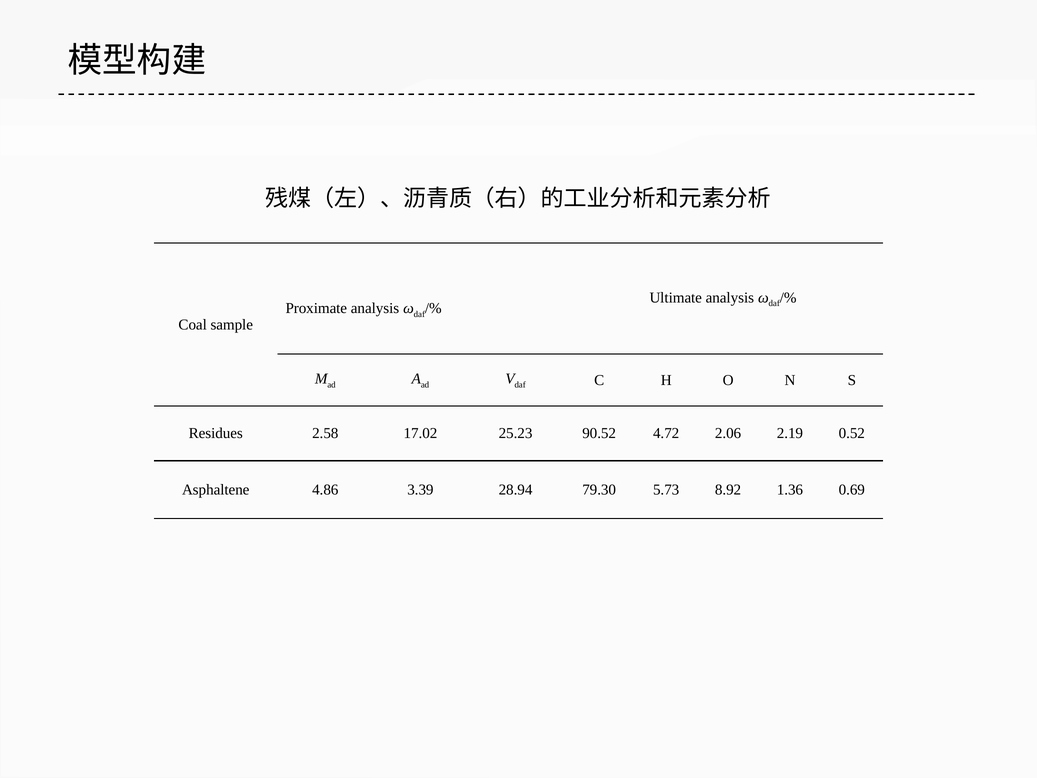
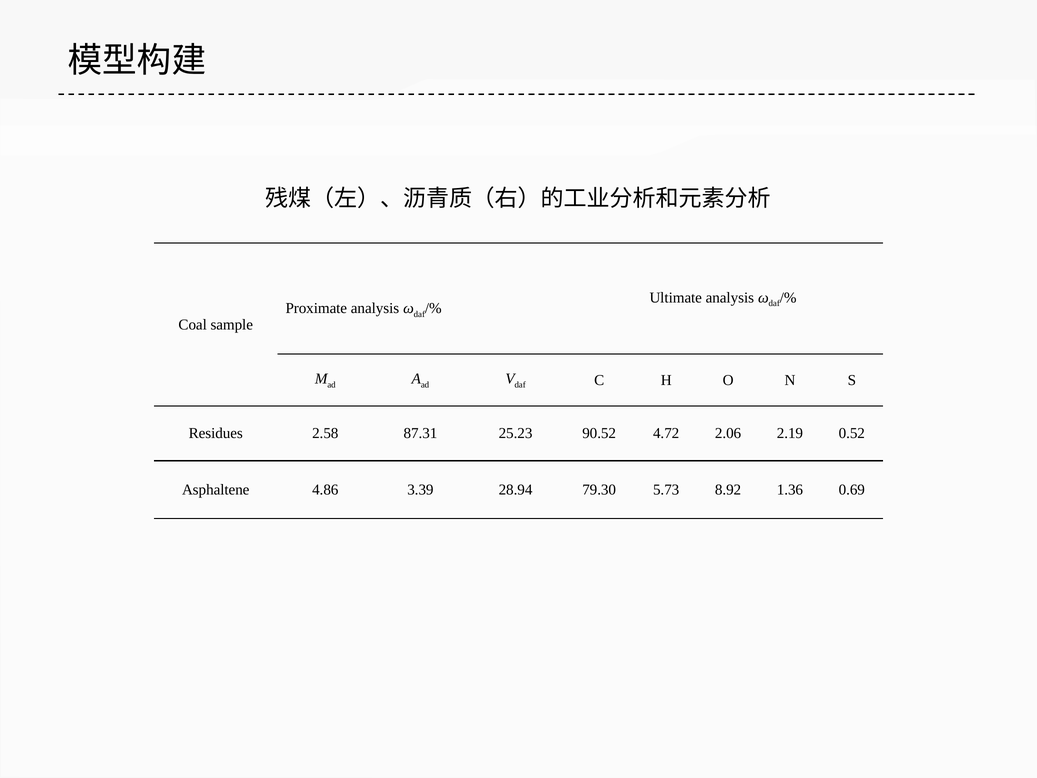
17.02: 17.02 -> 87.31 (420, 433)
